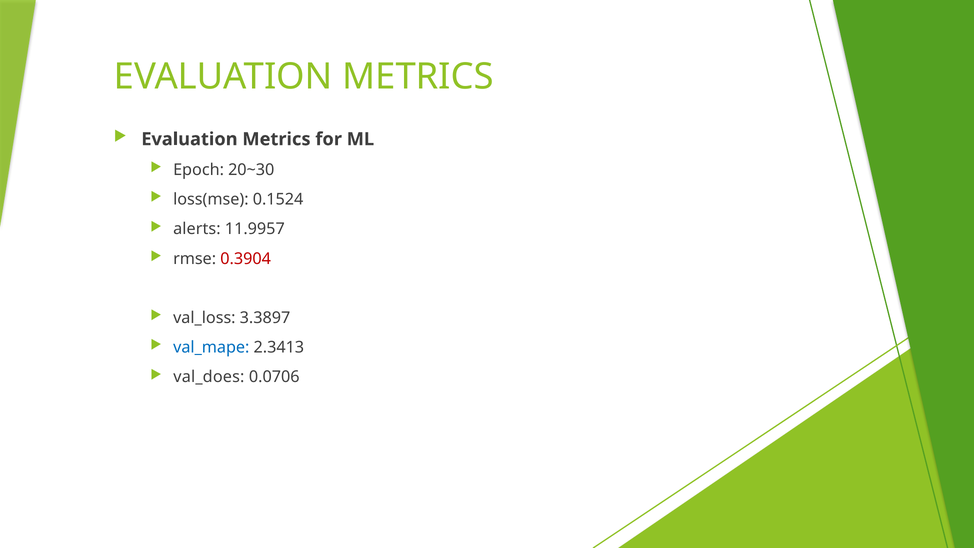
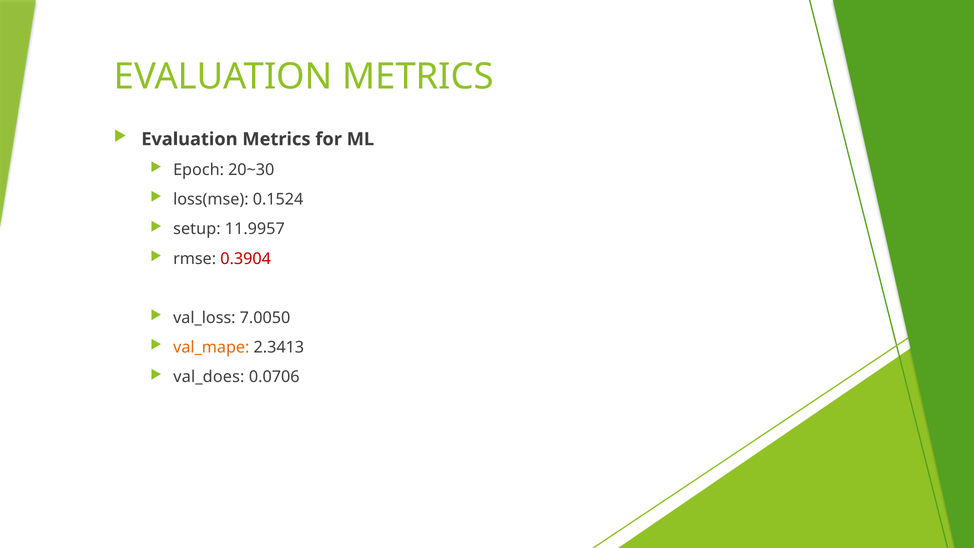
alerts: alerts -> setup (197, 229)
3.3897: 3.3897 -> 7.0050 (265, 318)
val_mape colour: blue -> orange (211, 347)
